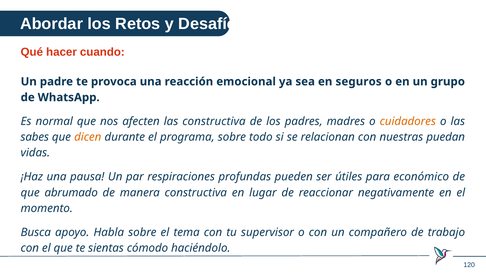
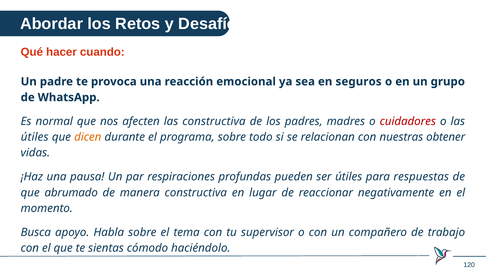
cuidadores colour: orange -> red (408, 121)
sabes: sabes -> útiles (35, 137)
puedan: puedan -> obtener (446, 137)
económico: económico -> respuestas (421, 177)
